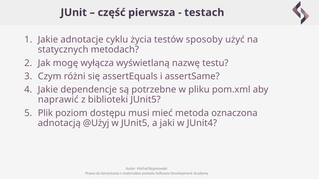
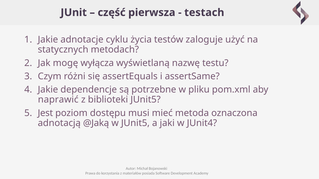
sposoby: sposoby -> zaloguje (204, 40)
Plik: Plik -> Jest (45, 113)
@Użyj: @Użyj -> @Jaką (96, 123)
